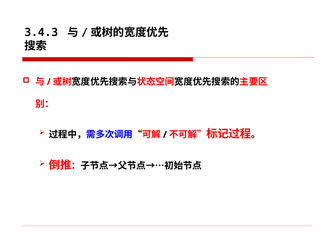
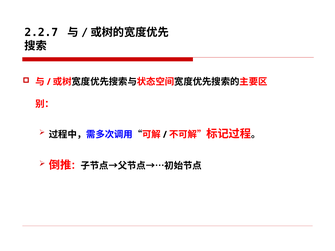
3.4.3: 3.4.3 -> 2.2.7 (41, 33)
